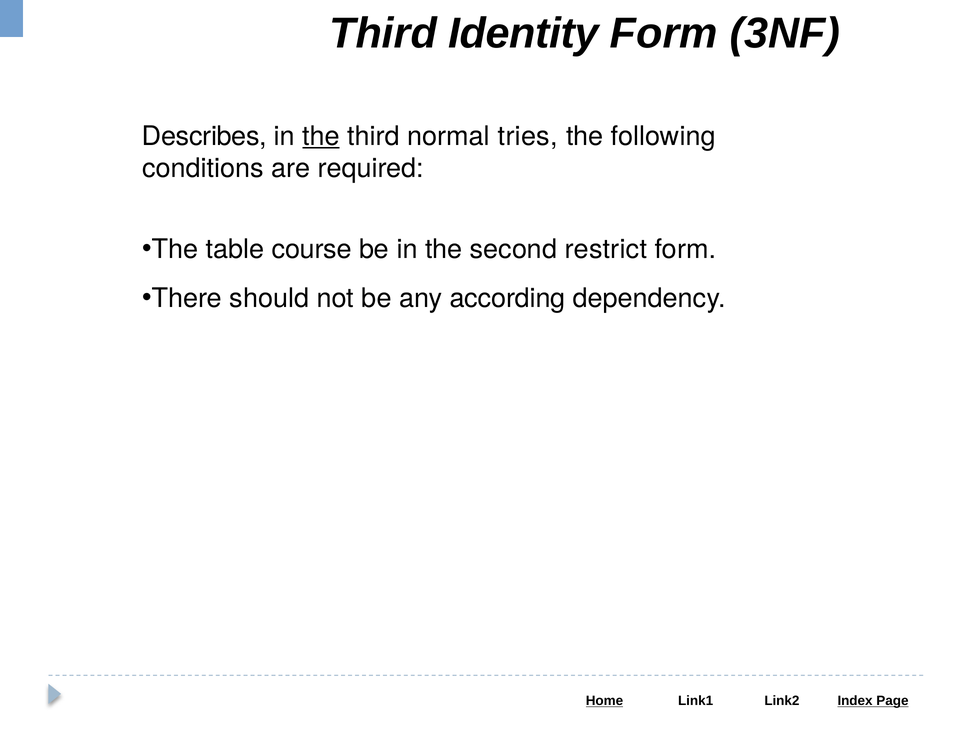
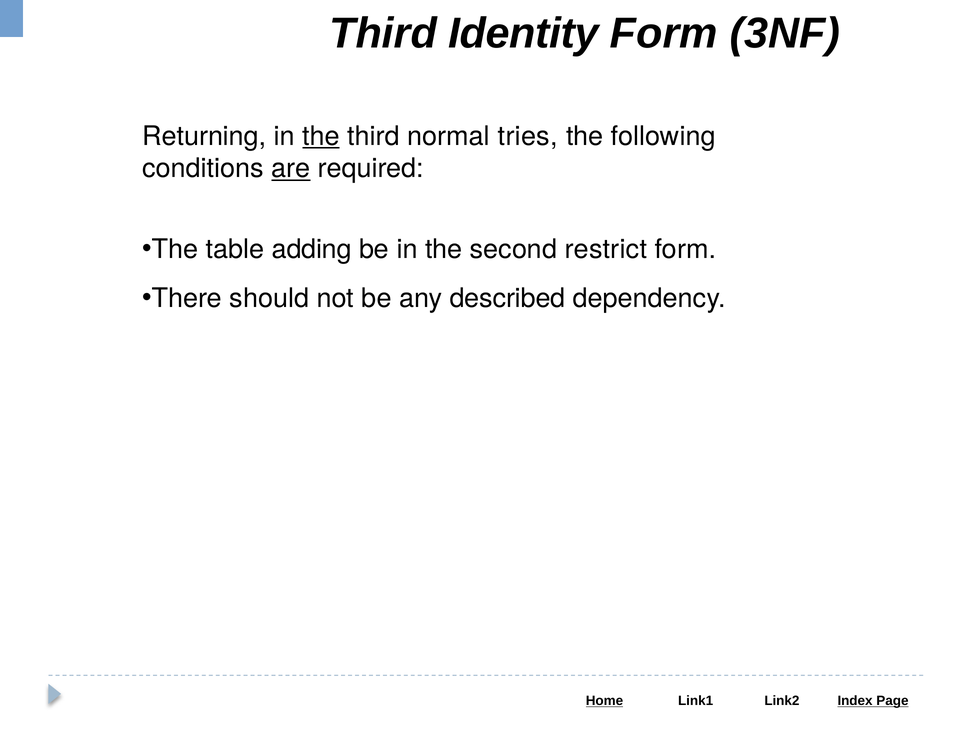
Describes: Describes -> Returning (204, 136)
are underline: none -> present (291, 169)
course: course -> adding (312, 250)
according: according -> described (508, 298)
